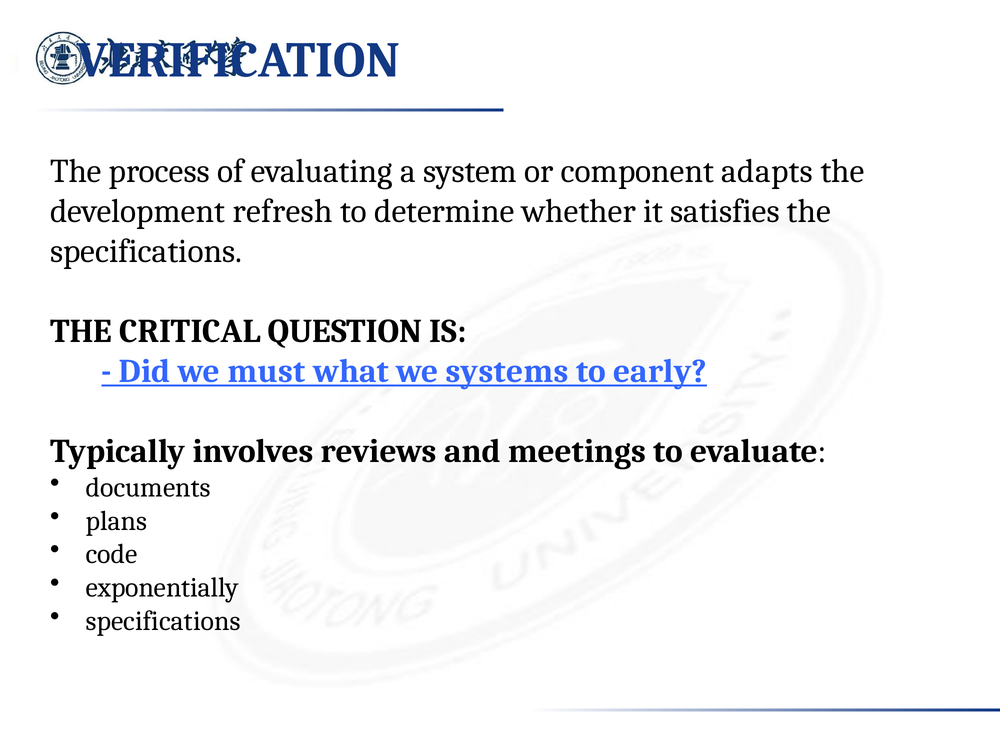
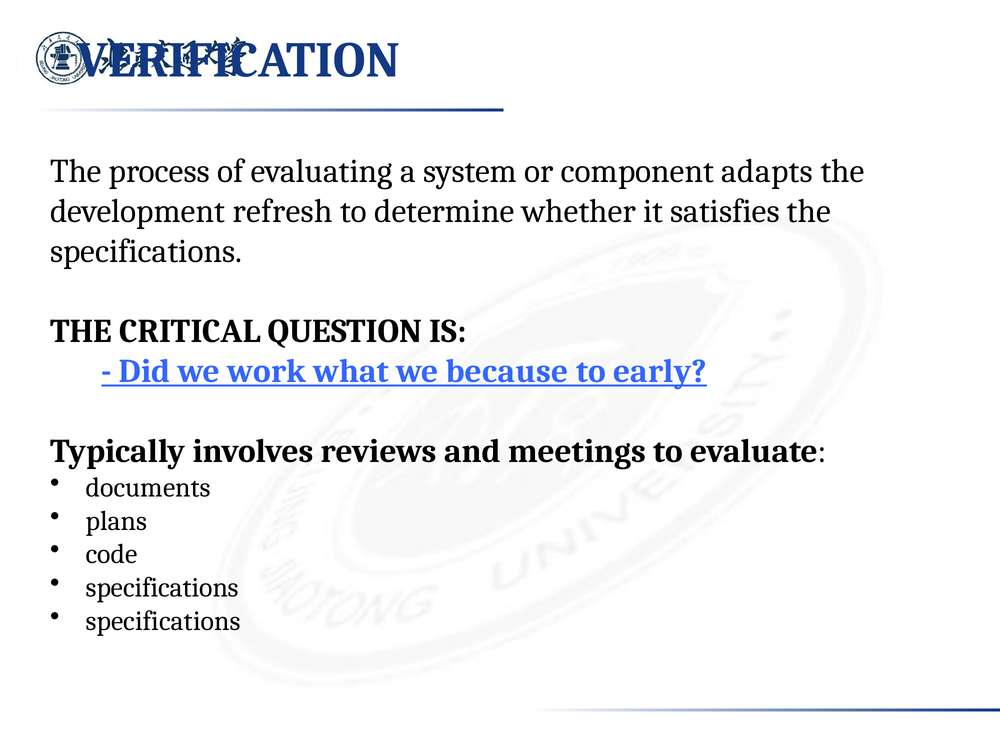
must: must -> work (267, 371)
systems: systems -> because (507, 371)
exponentially: exponentially -> specifications (162, 588)
